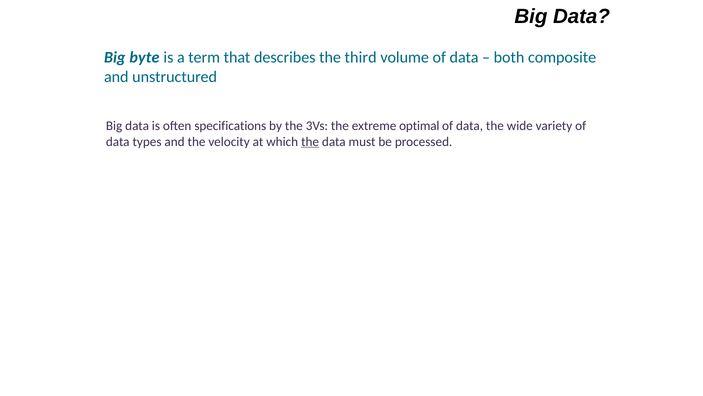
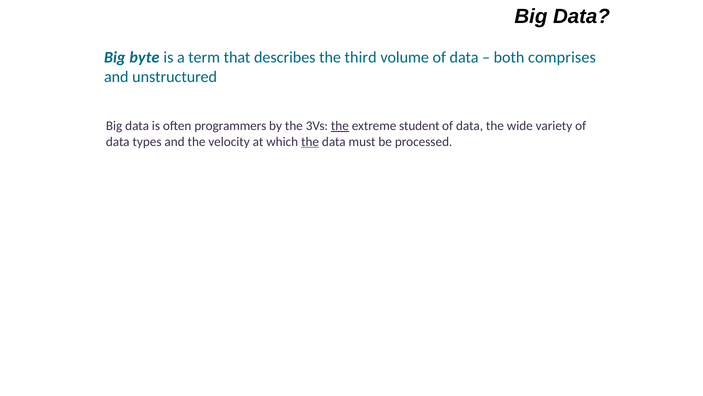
composite: composite -> comprises (562, 57)
specifications: specifications -> programmers (230, 126)
the underline: none -> present (340, 126)
optimal: optimal -> student (419, 126)
